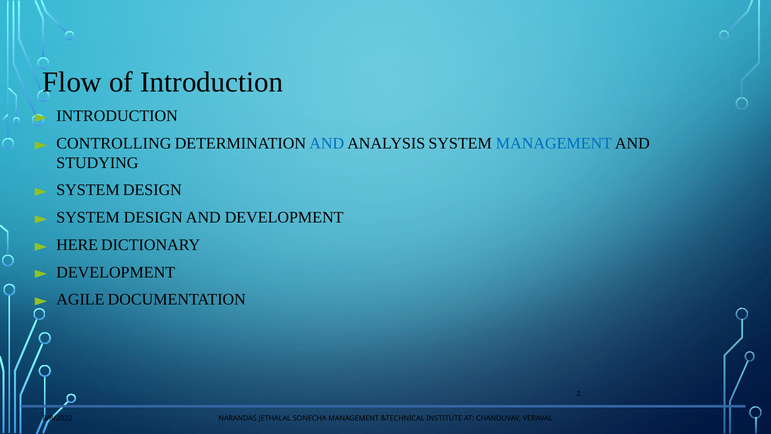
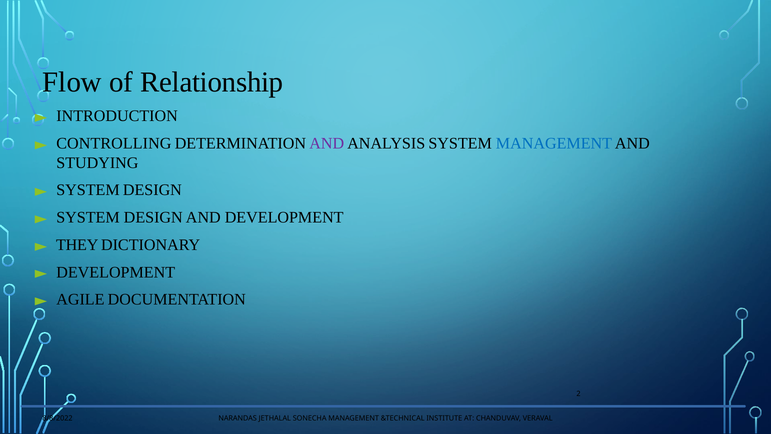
of Introduction: Introduction -> Relationship (212, 82)
AND colour: blue -> purple (327, 143)
HERE: HERE -> THEY (77, 245)
